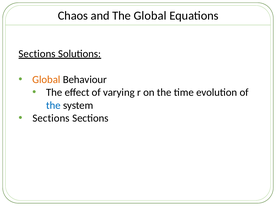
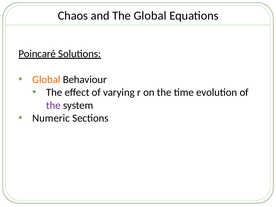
Sections: Sections -> Poincaré (37, 54)
the colour: blue -> purple (53, 105)
Sections: Sections -> Numeric (51, 118)
